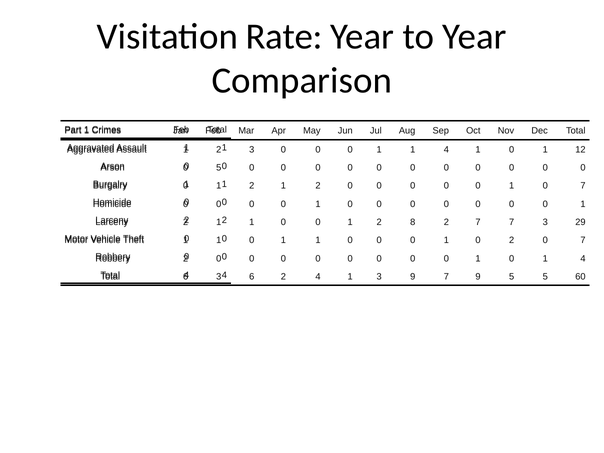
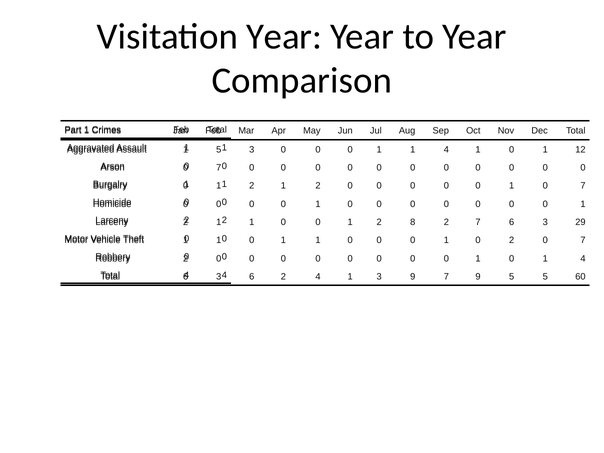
Visitation Rate: Rate -> Year (284, 36)
2: 2 -> 5 (219, 150)
5: 5 -> 7 (219, 168)
7 7: 7 -> 6 (512, 222)
